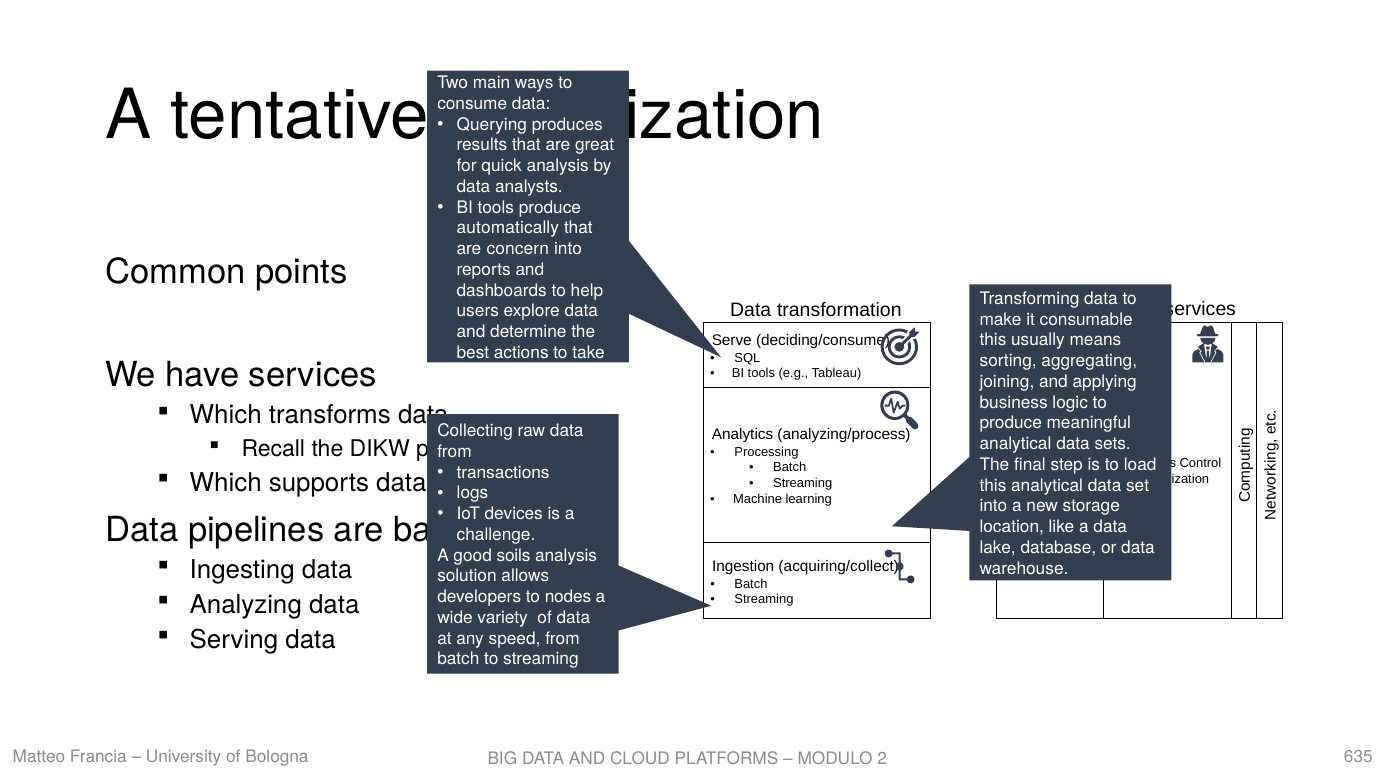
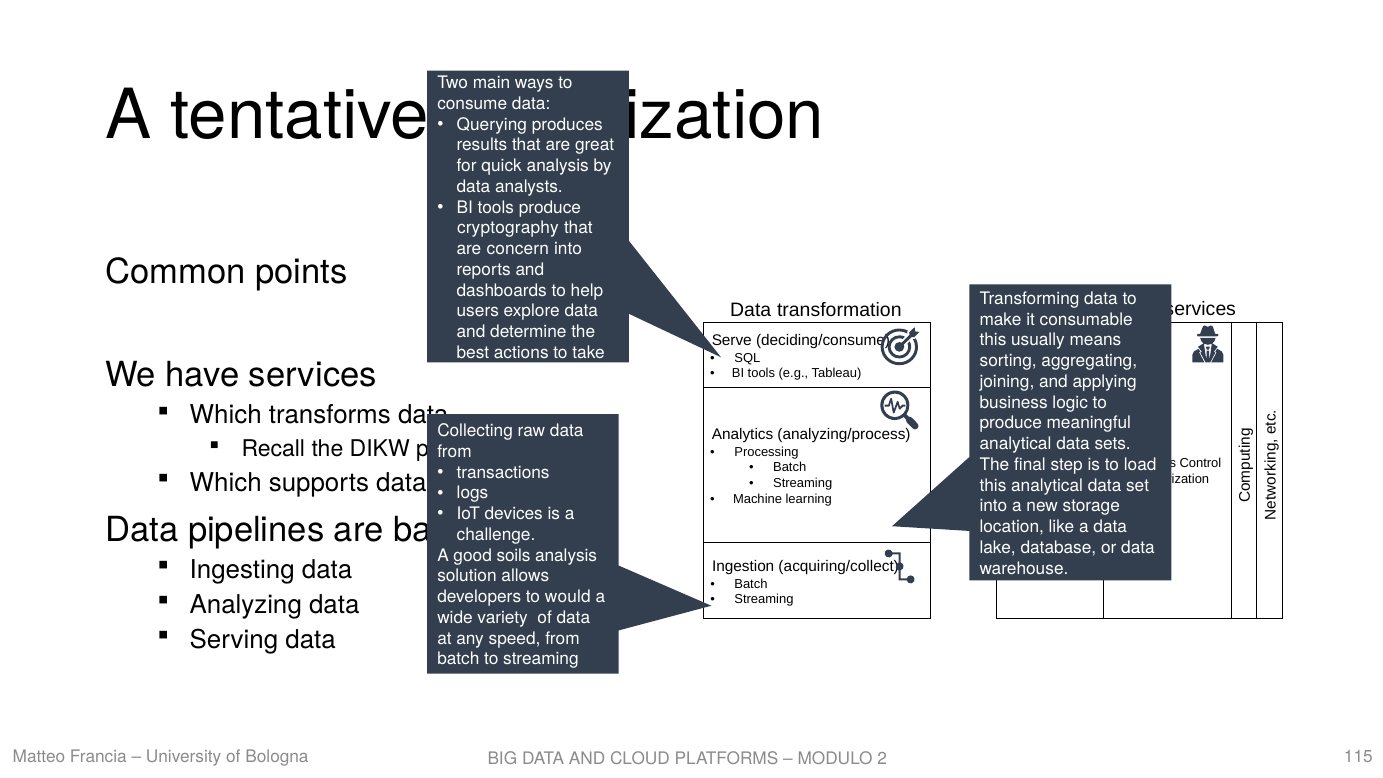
automatically: automatically -> cryptography (508, 228)
nodes: nodes -> would (568, 597)
635: 635 -> 115 (1358, 756)
